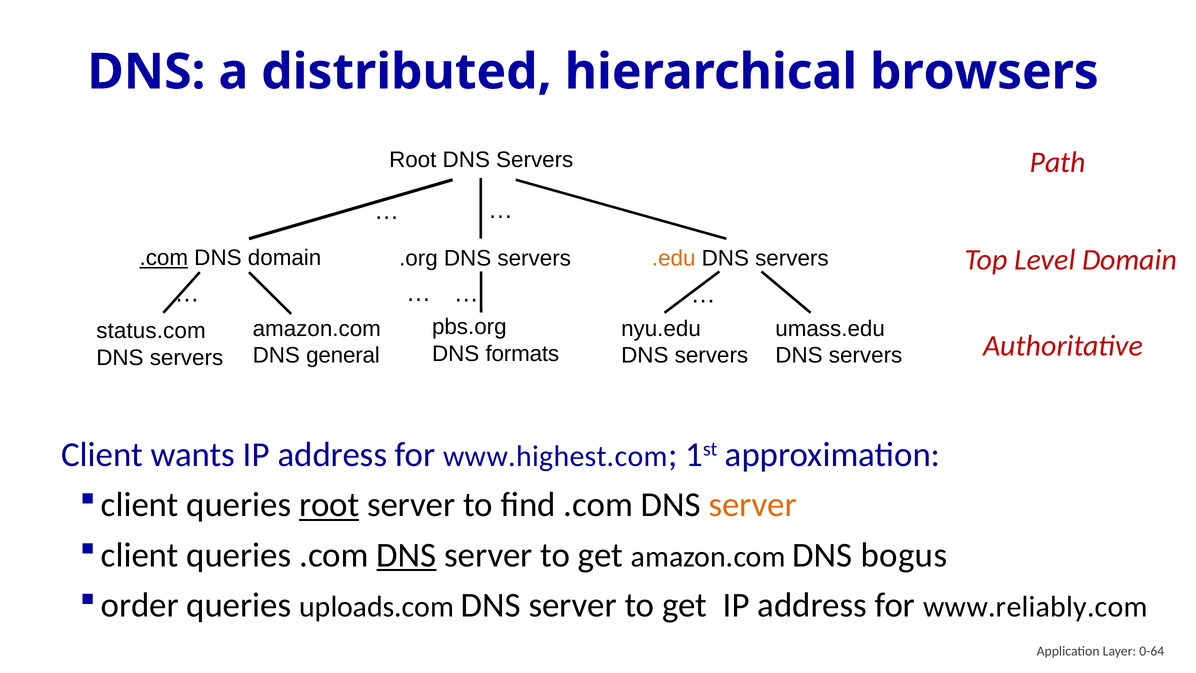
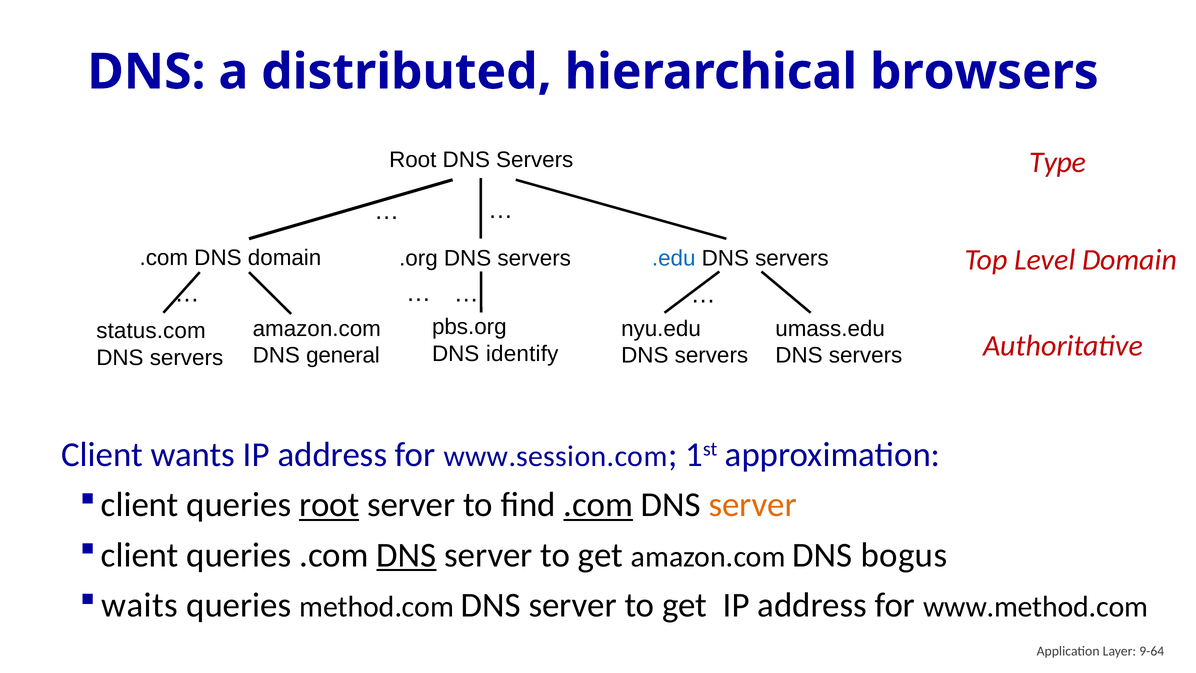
Path: Path -> Type (1058, 162)
.com underline: present -> none (164, 258)
.edu colour: orange -> blue (674, 258)
formats: formats -> identify (522, 354)
www.highest.com: www.highest.com -> www.session.com (555, 456)
.com underline: none -> present (598, 505)
order: order -> waits (140, 605)
uploads.com: uploads.com -> method.com (377, 607)
www.reliably.com: www.reliably.com -> www.method.com (1036, 607)
0-64: 0-64 -> 9-64 (1152, 651)
